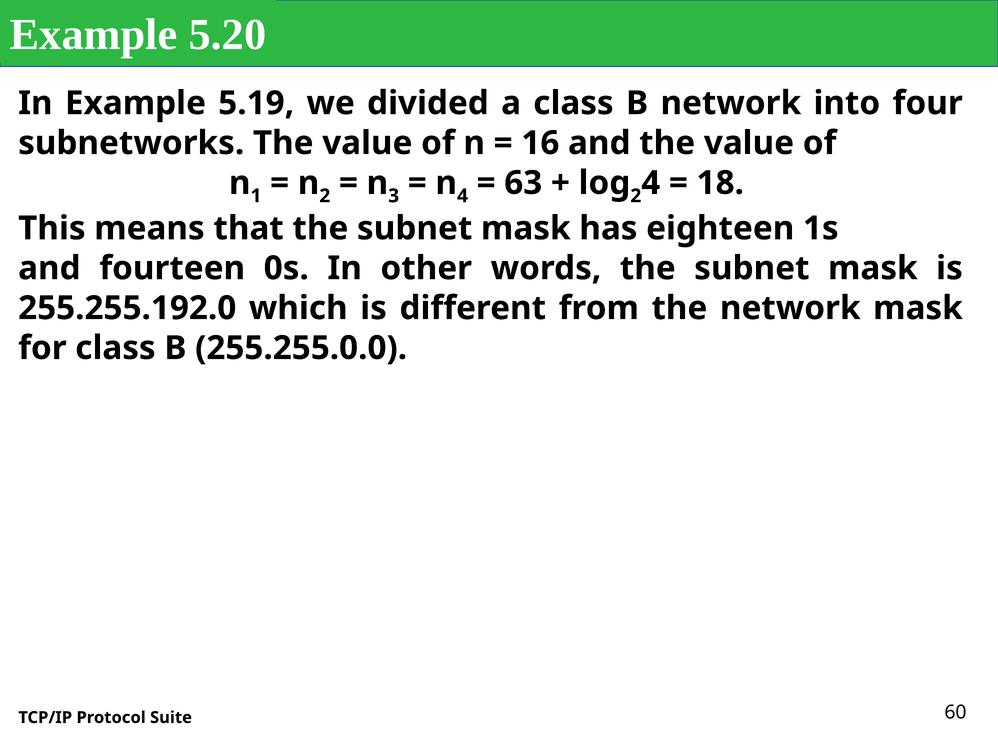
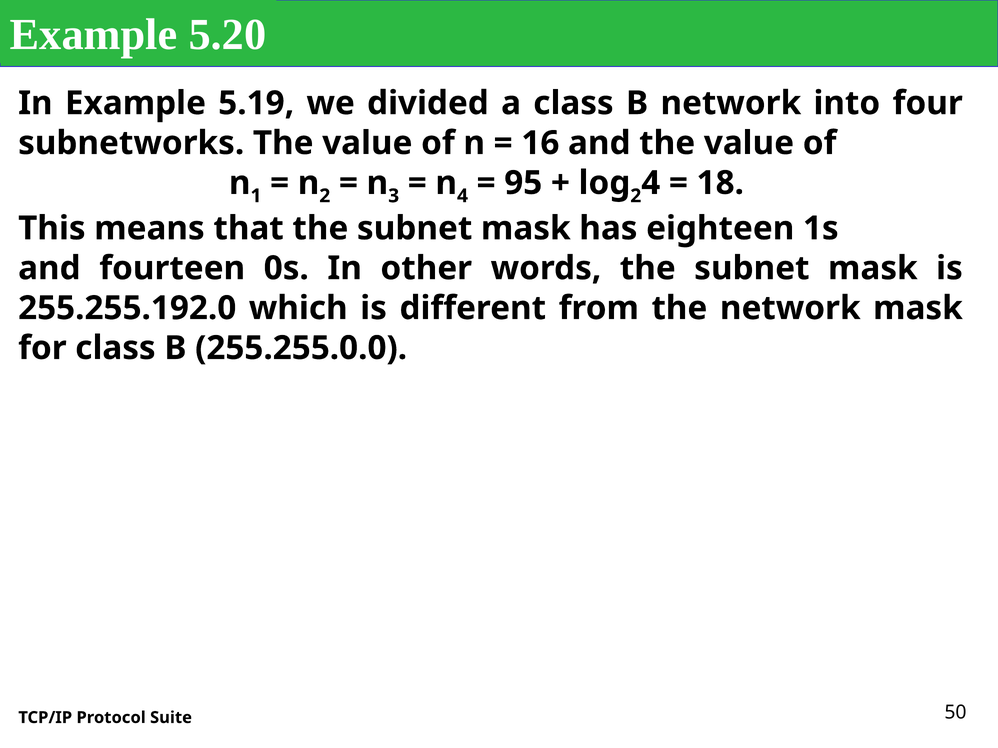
63: 63 -> 95 (523, 183)
60: 60 -> 50 (956, 713)
